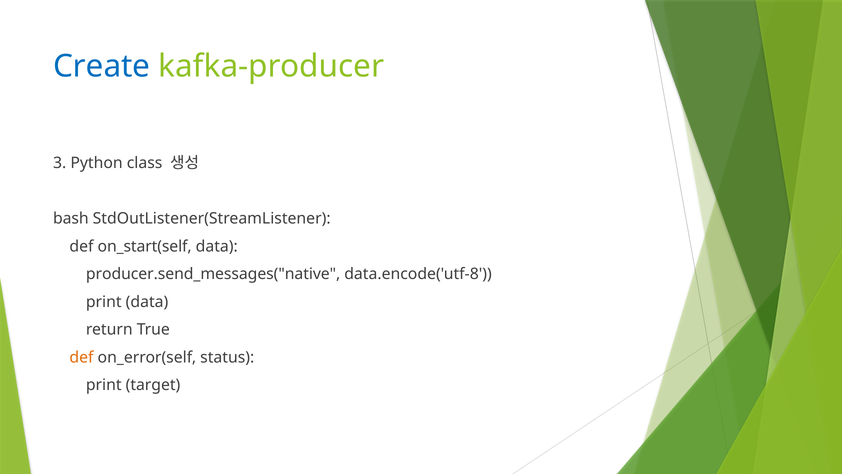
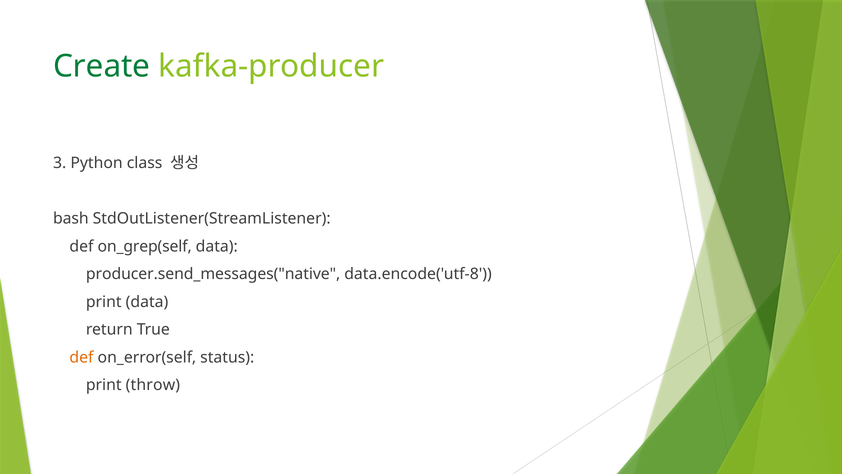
Create colour: blue -> green (102, 66)
on_start(self: on_start(self -> on_grep(self (145, 246)
target: target -> throw (153, 385)
